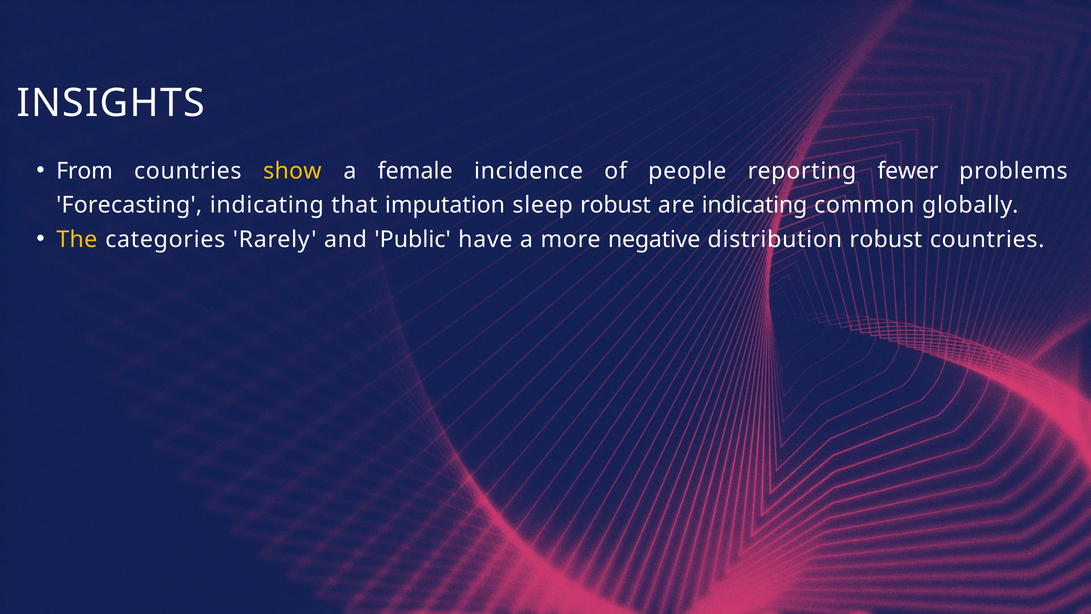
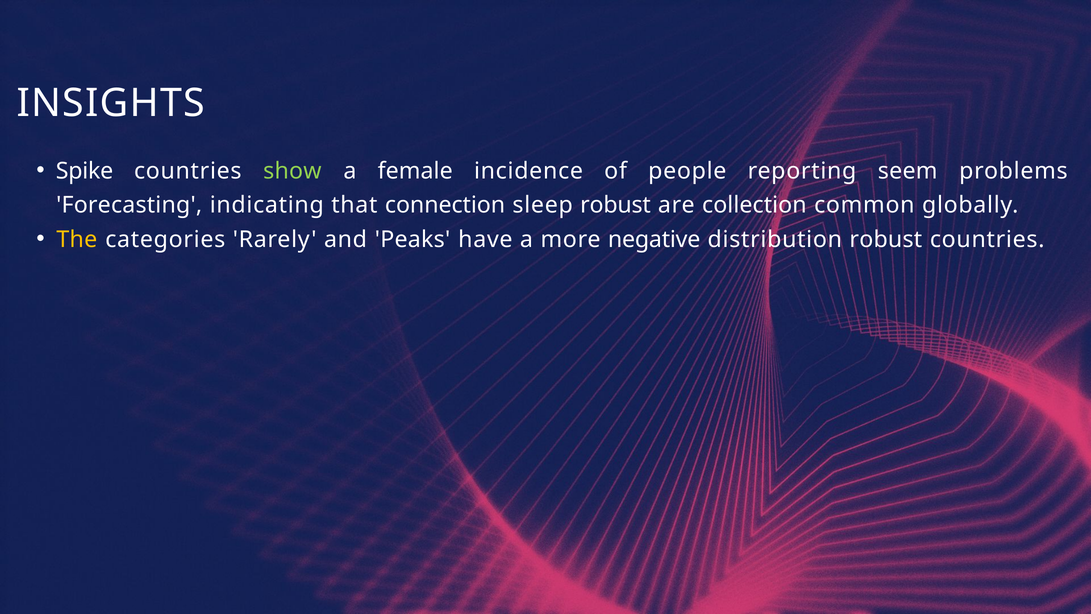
From: From -> Spike (85, 171)
show colour: yellow -> light green (292, 171)
fewer: fewer -> seem (908, 171)
imputation: imputation -> connection (445, 205)
are indicating: indicating -> collection (754, 205)
Public: Public -> Peaks (413, 239)
